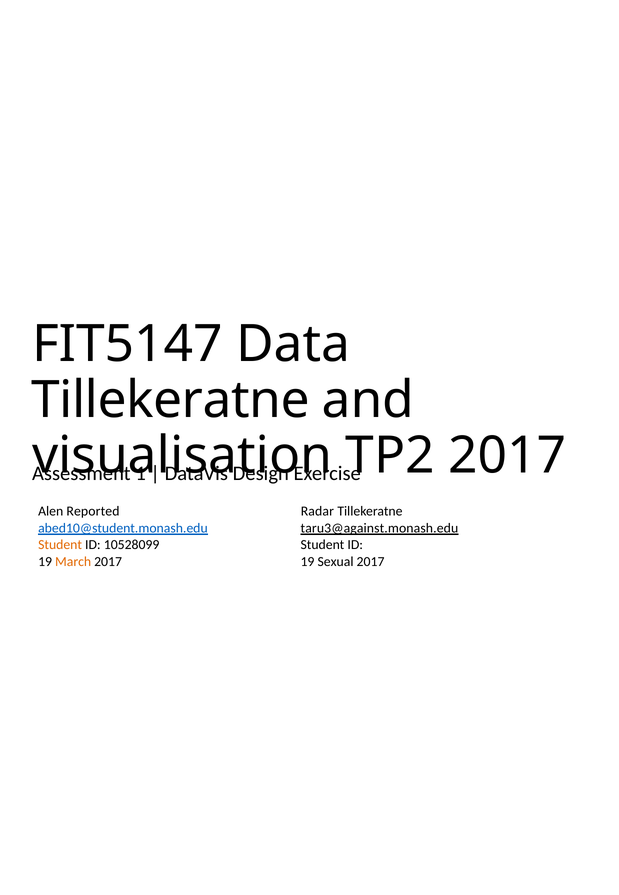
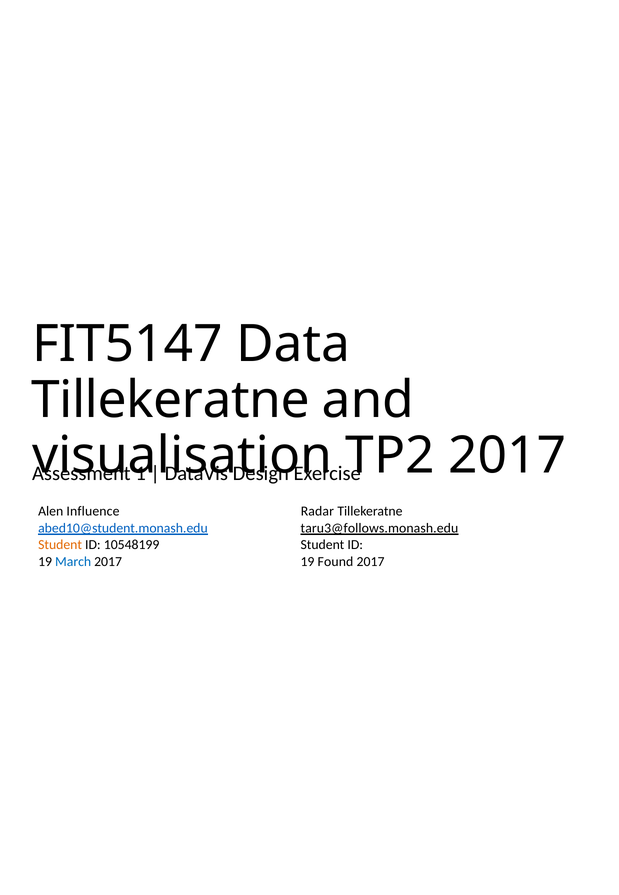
Reported: Reported -> Influence (93, 511)
taru3@against.monash.edu: taru3@against.monash.edu -> taru3@follows.monash.edu (379, 528)
10528099: 10528099 -> 10548199 (132, 544)
March colour: orange -> blue (73, 561)
Sexual: Sexual -> Found (335, 561)
